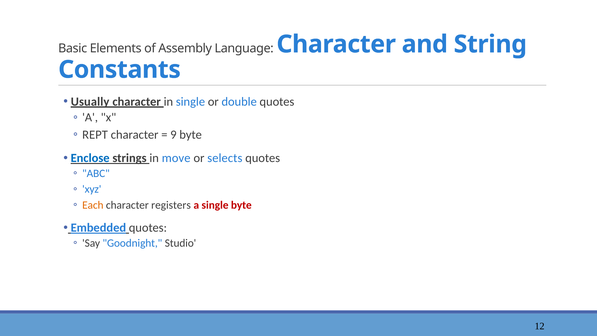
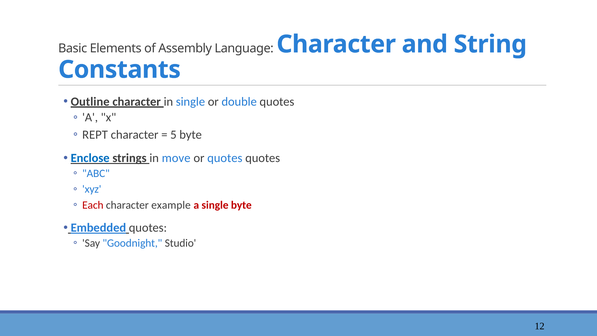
Usually: Usually -> Outline (90, 102)
9: 9 -> 5 (173, 135)
or selects: selects -> quotes (225, 158)
Each colour: orange -> red (93, 205)
registers: registers -> example (171, 205)
